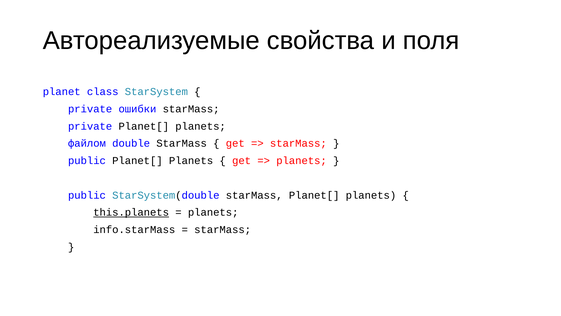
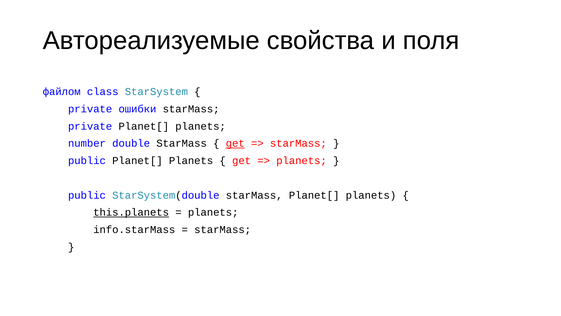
planet: planet -> файлом (62, 92)
файлом: файлом -> number (87, 143)
get underline: none -> present (235, 143)
